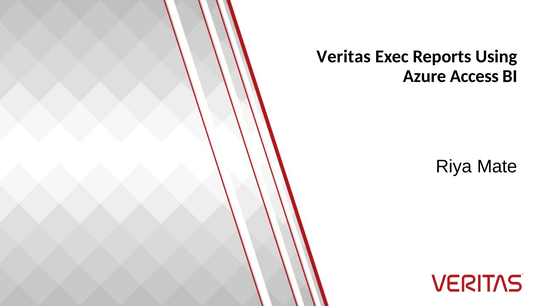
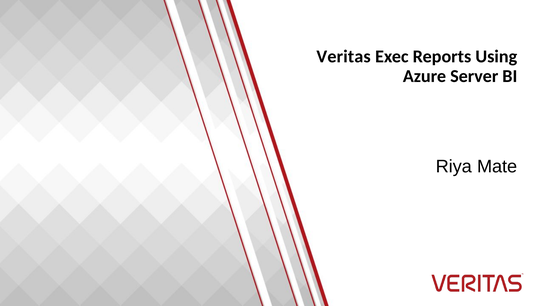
Access: Access -> Server (474, 76)
